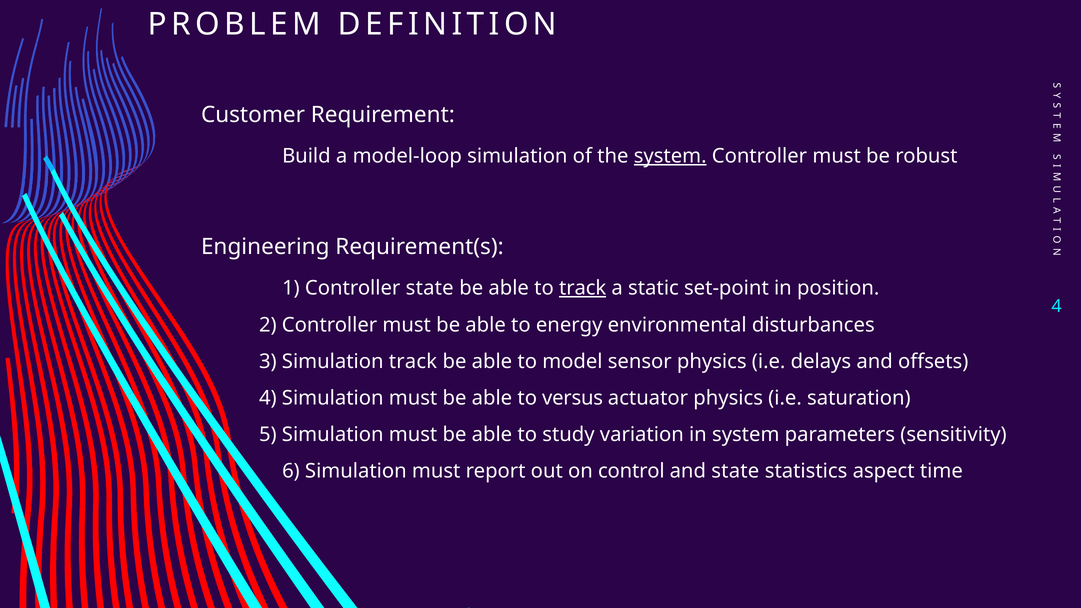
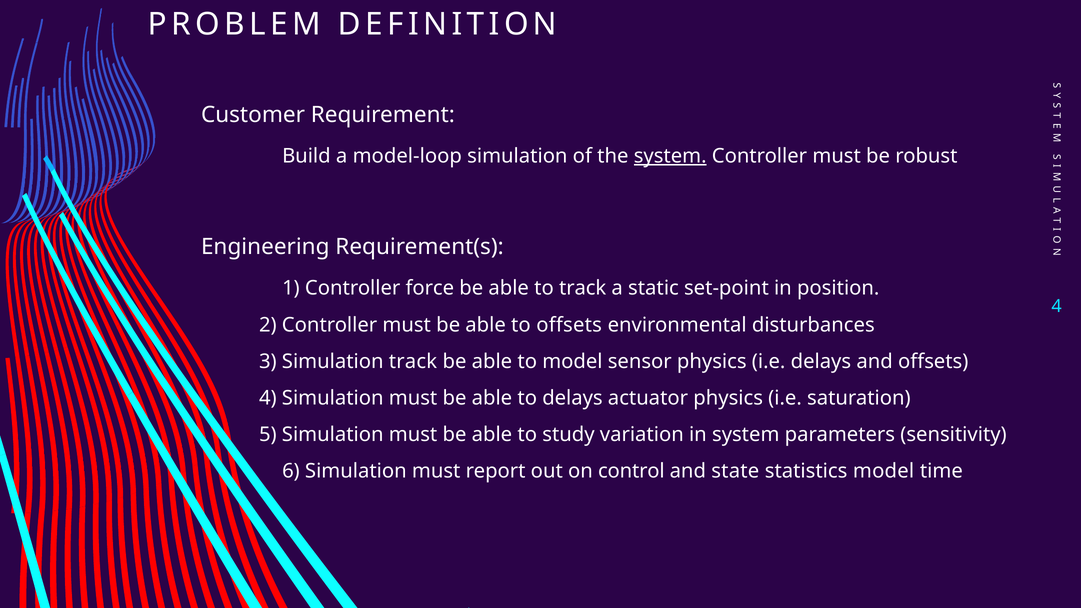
Controller state: state -> force (430, 288)
track underline: present -> none (583, 288)
to energy: energy -> offsets (569, 325)
to versus: versus -> delays (572, 398)
statistics aspect: aspect -> model (884, 471)
